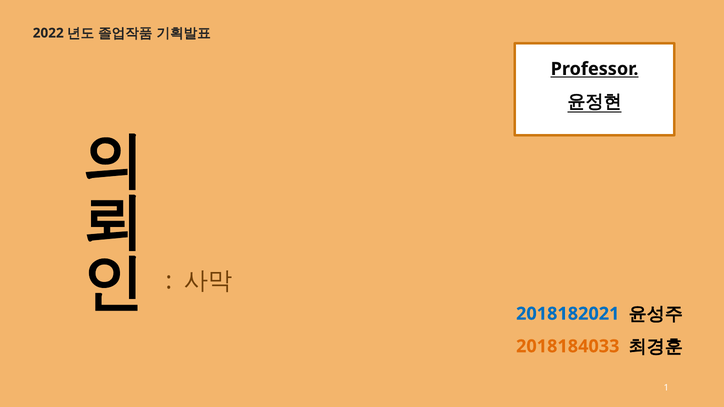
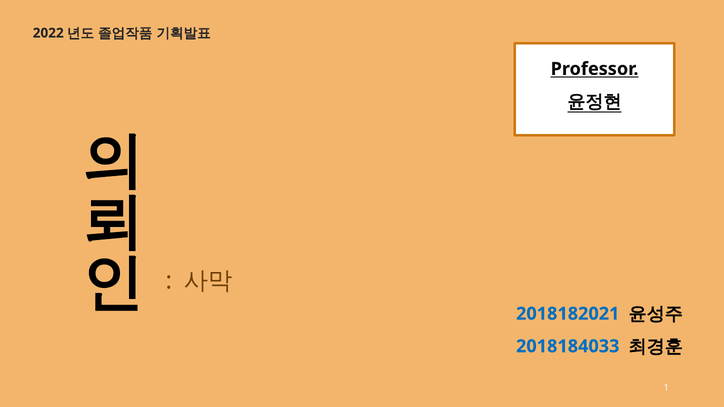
2018184033 colour: orange -> blue (568, 347)
